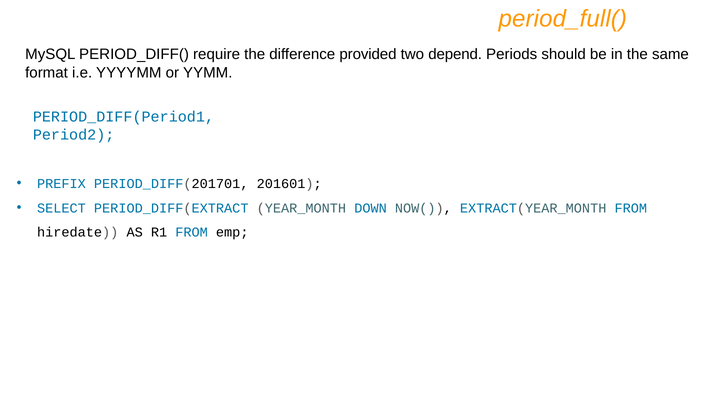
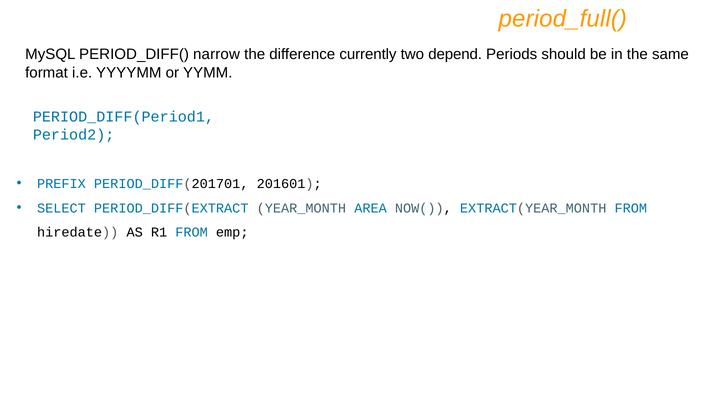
require: require -> narrow (216, 54)
provided: provided -> currently (368, 54)
DOWN: DOWN -> AREA (371, 208)
